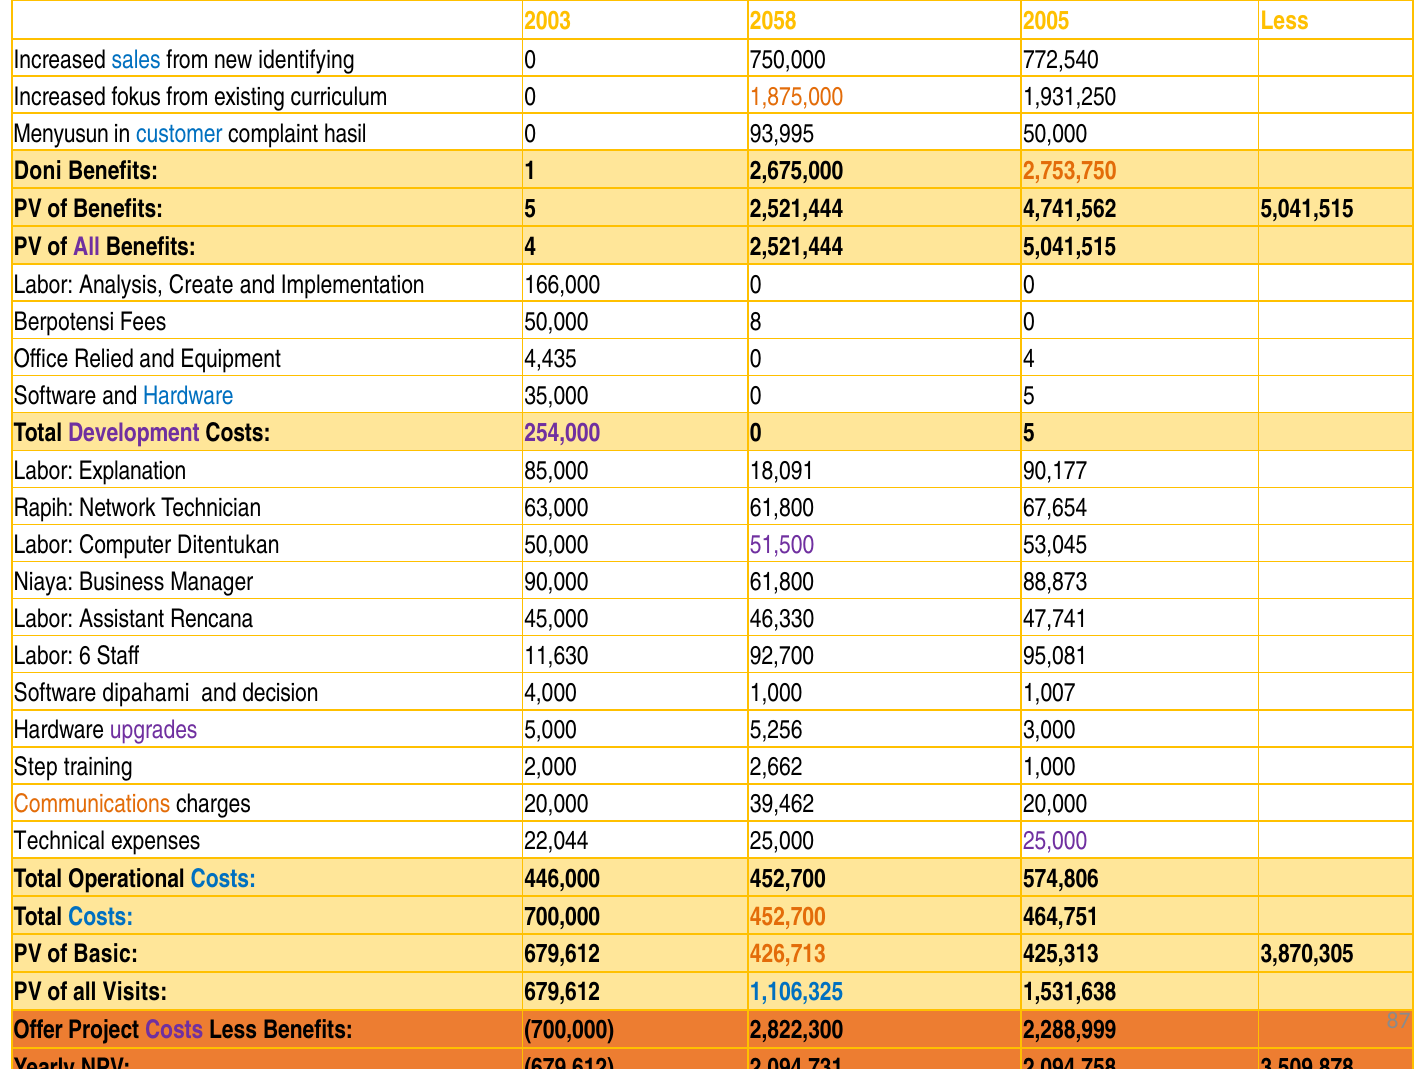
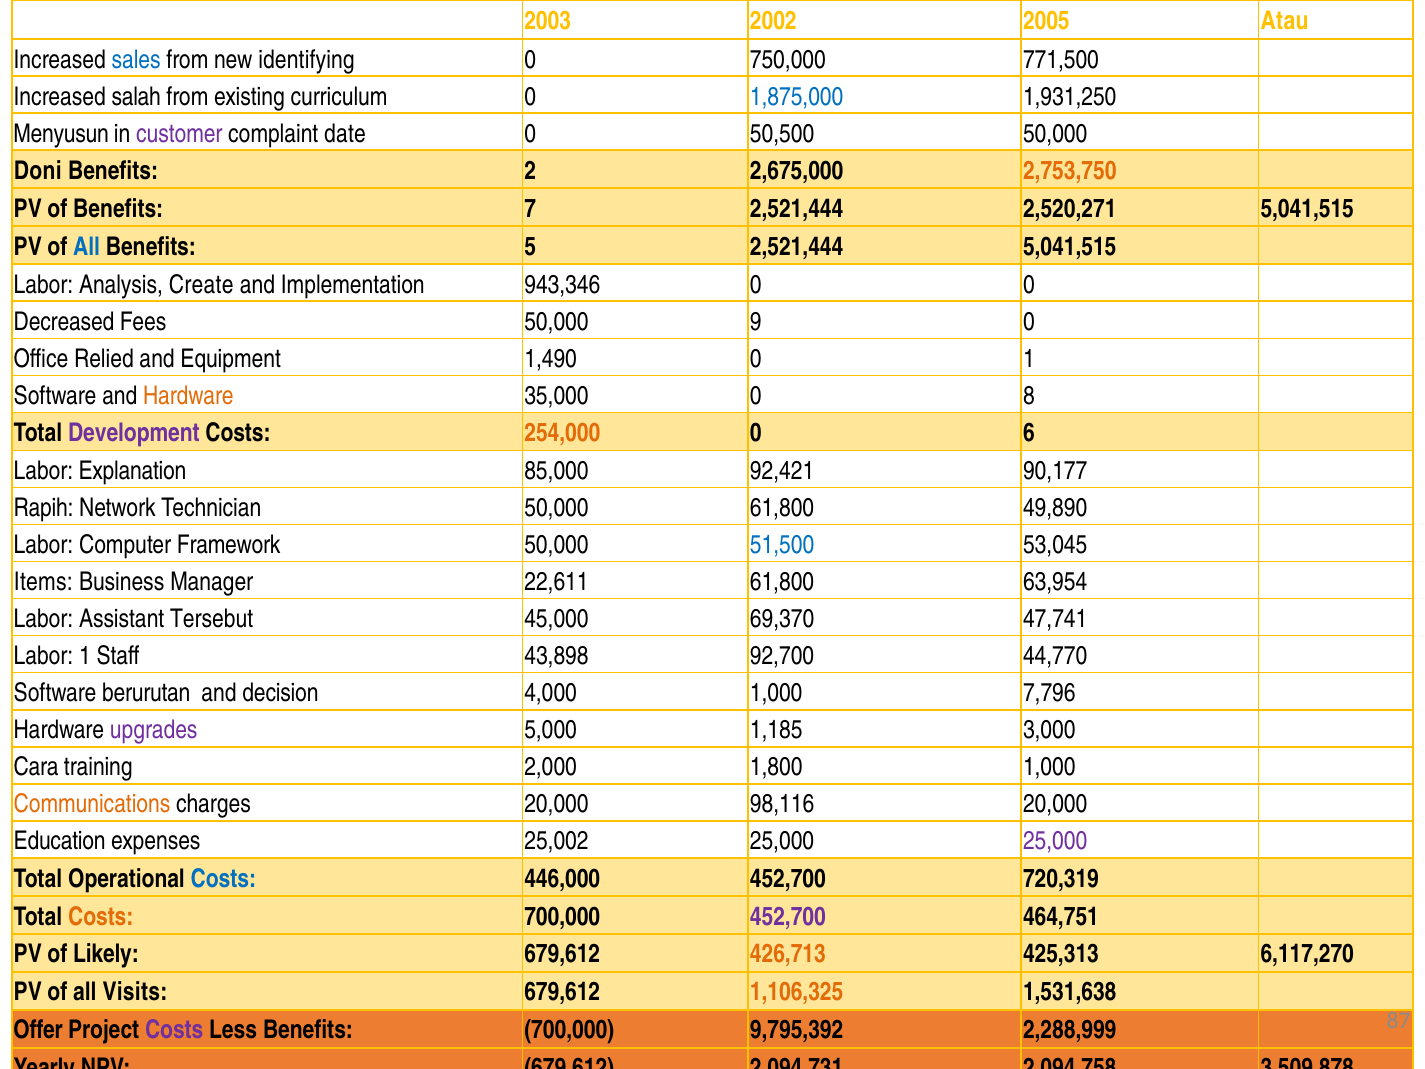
2058: 2058 -> 2002 (773, 21)
2005 Less: Less -> Atau (1285, 21)
772,540: 772,540 -> 771,500 (1061, 60)
fokus: fokus -> salah (136, 97)
1,875,000 colour: orange -> blue (797, 97)
customer colour: blue -> purple (179, 134)
hasil: hasil -> date (345, 134)
93,995: 93,995 -> 50,500 (782, 134)
Benefits 1: 1 -> 2 (530, 171)
Benefits 5: 5 -> 7 (530, 209)
4,741,562: 4,741,562 -> 2,520,271 (1070, 209)
All colour: purple -> blue (87, 247)
Benefits 4: 4 -> 5 (530, 247)
166,000: 166,000 -> 943,346 (562, 285)
Berpotensi: Berpotensi -> Decreased (64, 322)
8: 8 -> 9 (756, 322)
4,435: 4,435 -> 1,490 (551, 359)
0 4: 4 -> 1 (1029, 359)
Hardware colour: blue -> orange (188, 396)
35,000 0 5: 5 -> 8 (1029, 396)
254,000 colour: purple -> orange (562, 433)
5: 5 -> 6 (1029, 433)
18,091: 18,091 -> 92,421 (782, 471)
Technician 63,000: 63,000 -> 50,000 (556, 508)
67,654: 67,654 -> 49,890 (1055, 508)
Ditentukan: Ditentukan -> Framework (229, 545)
51,500 colour: purple -> blue (782, 545)
Niaya: Niaya -> Items (43, 582)
90,000: 90,000 -> 22,611 (556, 582)
88,873: 88,873 -> 63,954 (1055, 582)
Rencana: Rencana -> Tersebut (212, 619)
46,330: 46,330 -> 69,370 (782, 619)
Labor 6: 6 -> 1 (85, 656)
11,630: 11,630 -> 43,898 (556, 656)
95,081: 95,081 -> 44,770 (1055, 656)
dipahami: dipahami -> berurutan (146, 693)
1,007: 1,007 -> 7,796 (1049, 693)
5,256: 5,256 -> 1,185 (776, 730)
Step: Step -> Cara (36, 767)
2,662: 2,662 -> 1,800 (776, 767)
39,462: 39,462 -> 98,116 (782, 804)
Technical: Technical -> Education (60, 841)
22,044: 22,044 -> 25,002 (556, 841)
574,806: 574,806 -> 720,319 (1061, 878)
Costs colour: blue -> orange (101, 916)
452,700 colour: orange -> purple (788, 916)
Basic: Basic -> Likely (106, 954)
3,870,305: 3,870,305 -> 6,117,270 (1307, 954)
1,106,325 colour: blue -> orange (797, 992)
2,822,300: 2,822,300 -> 9,795,392 (797, 1030)
